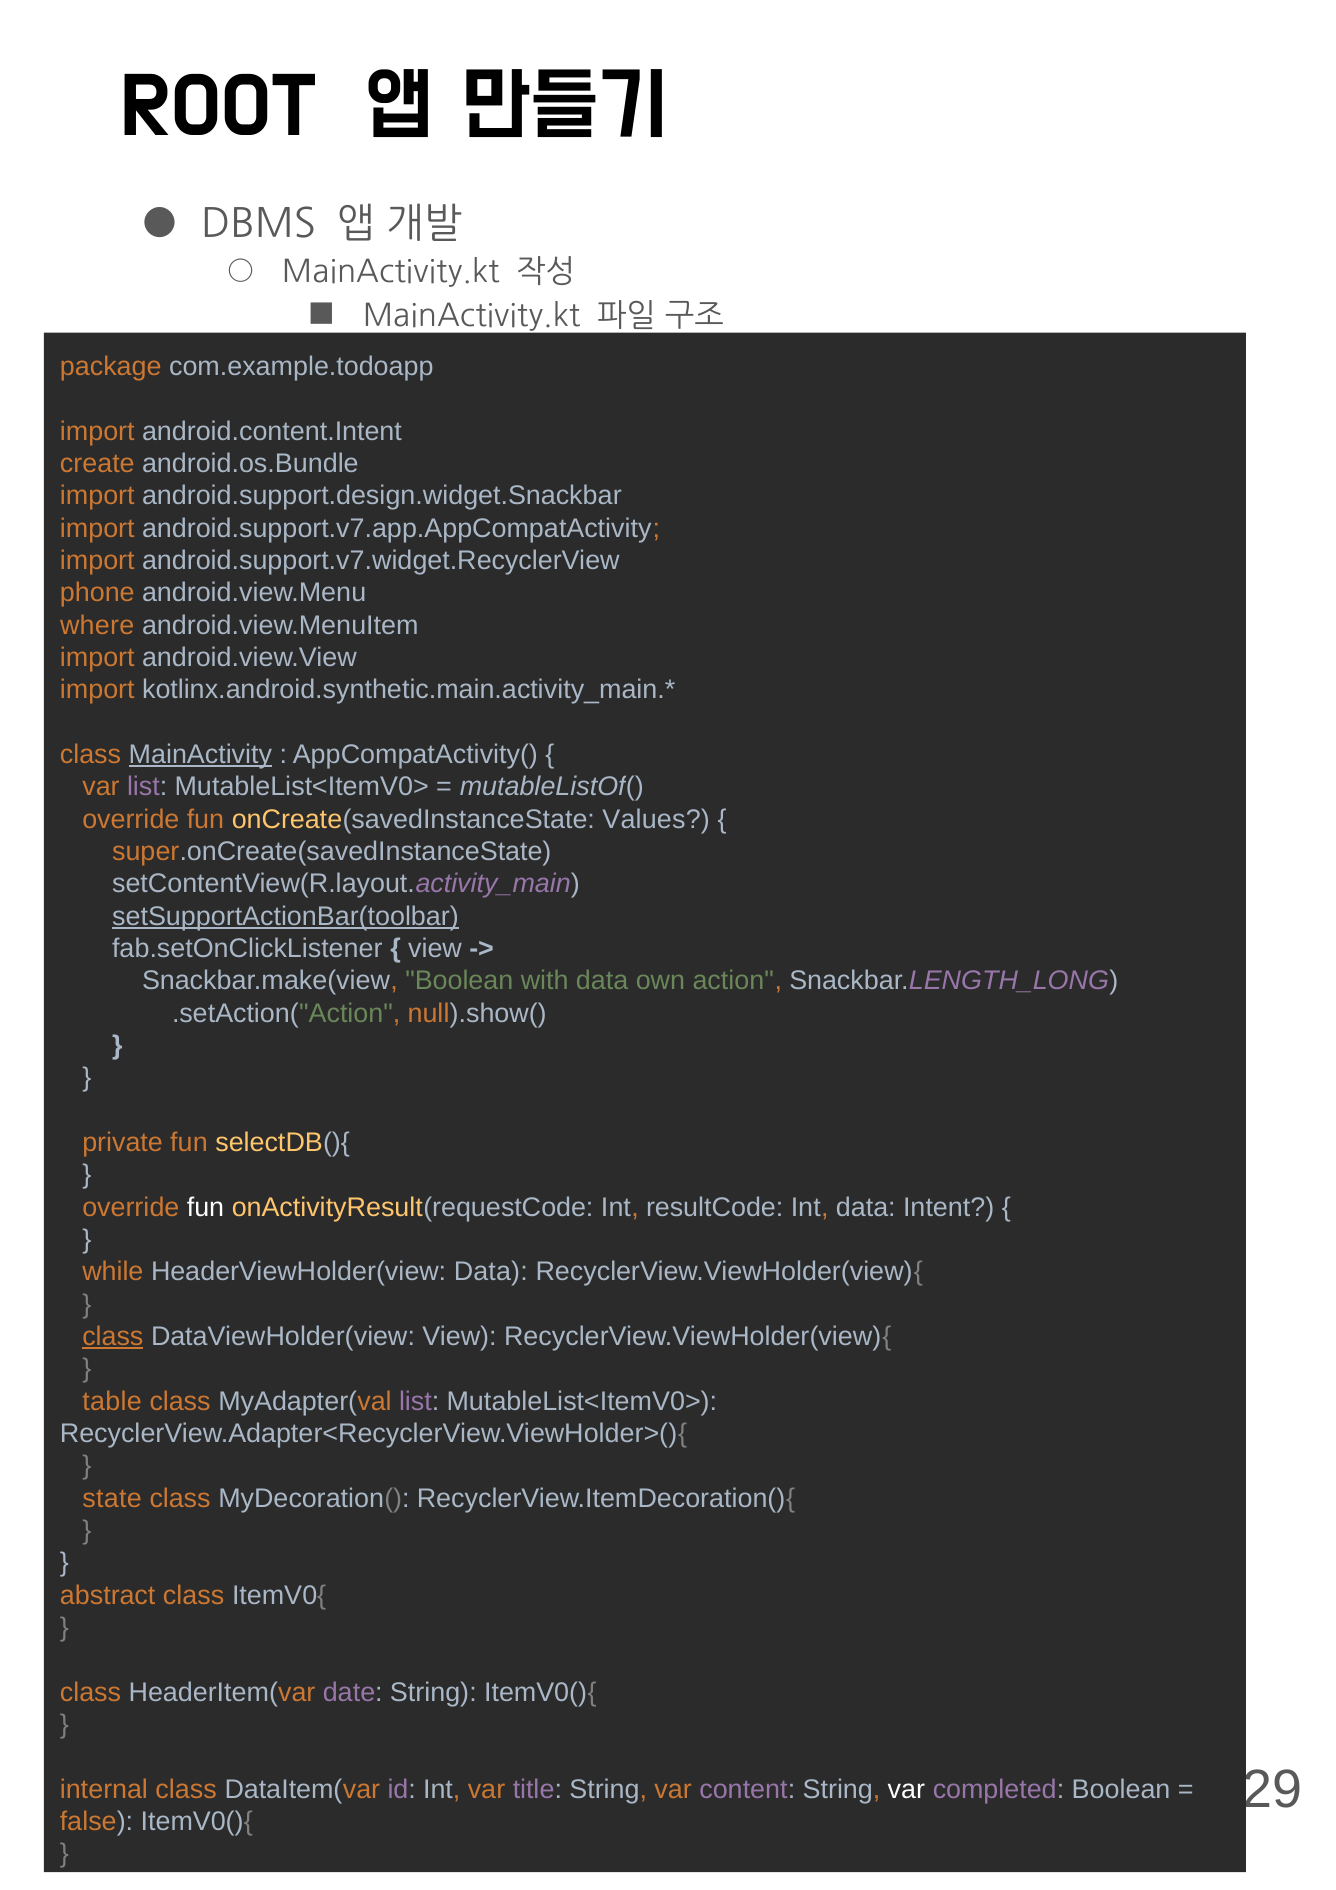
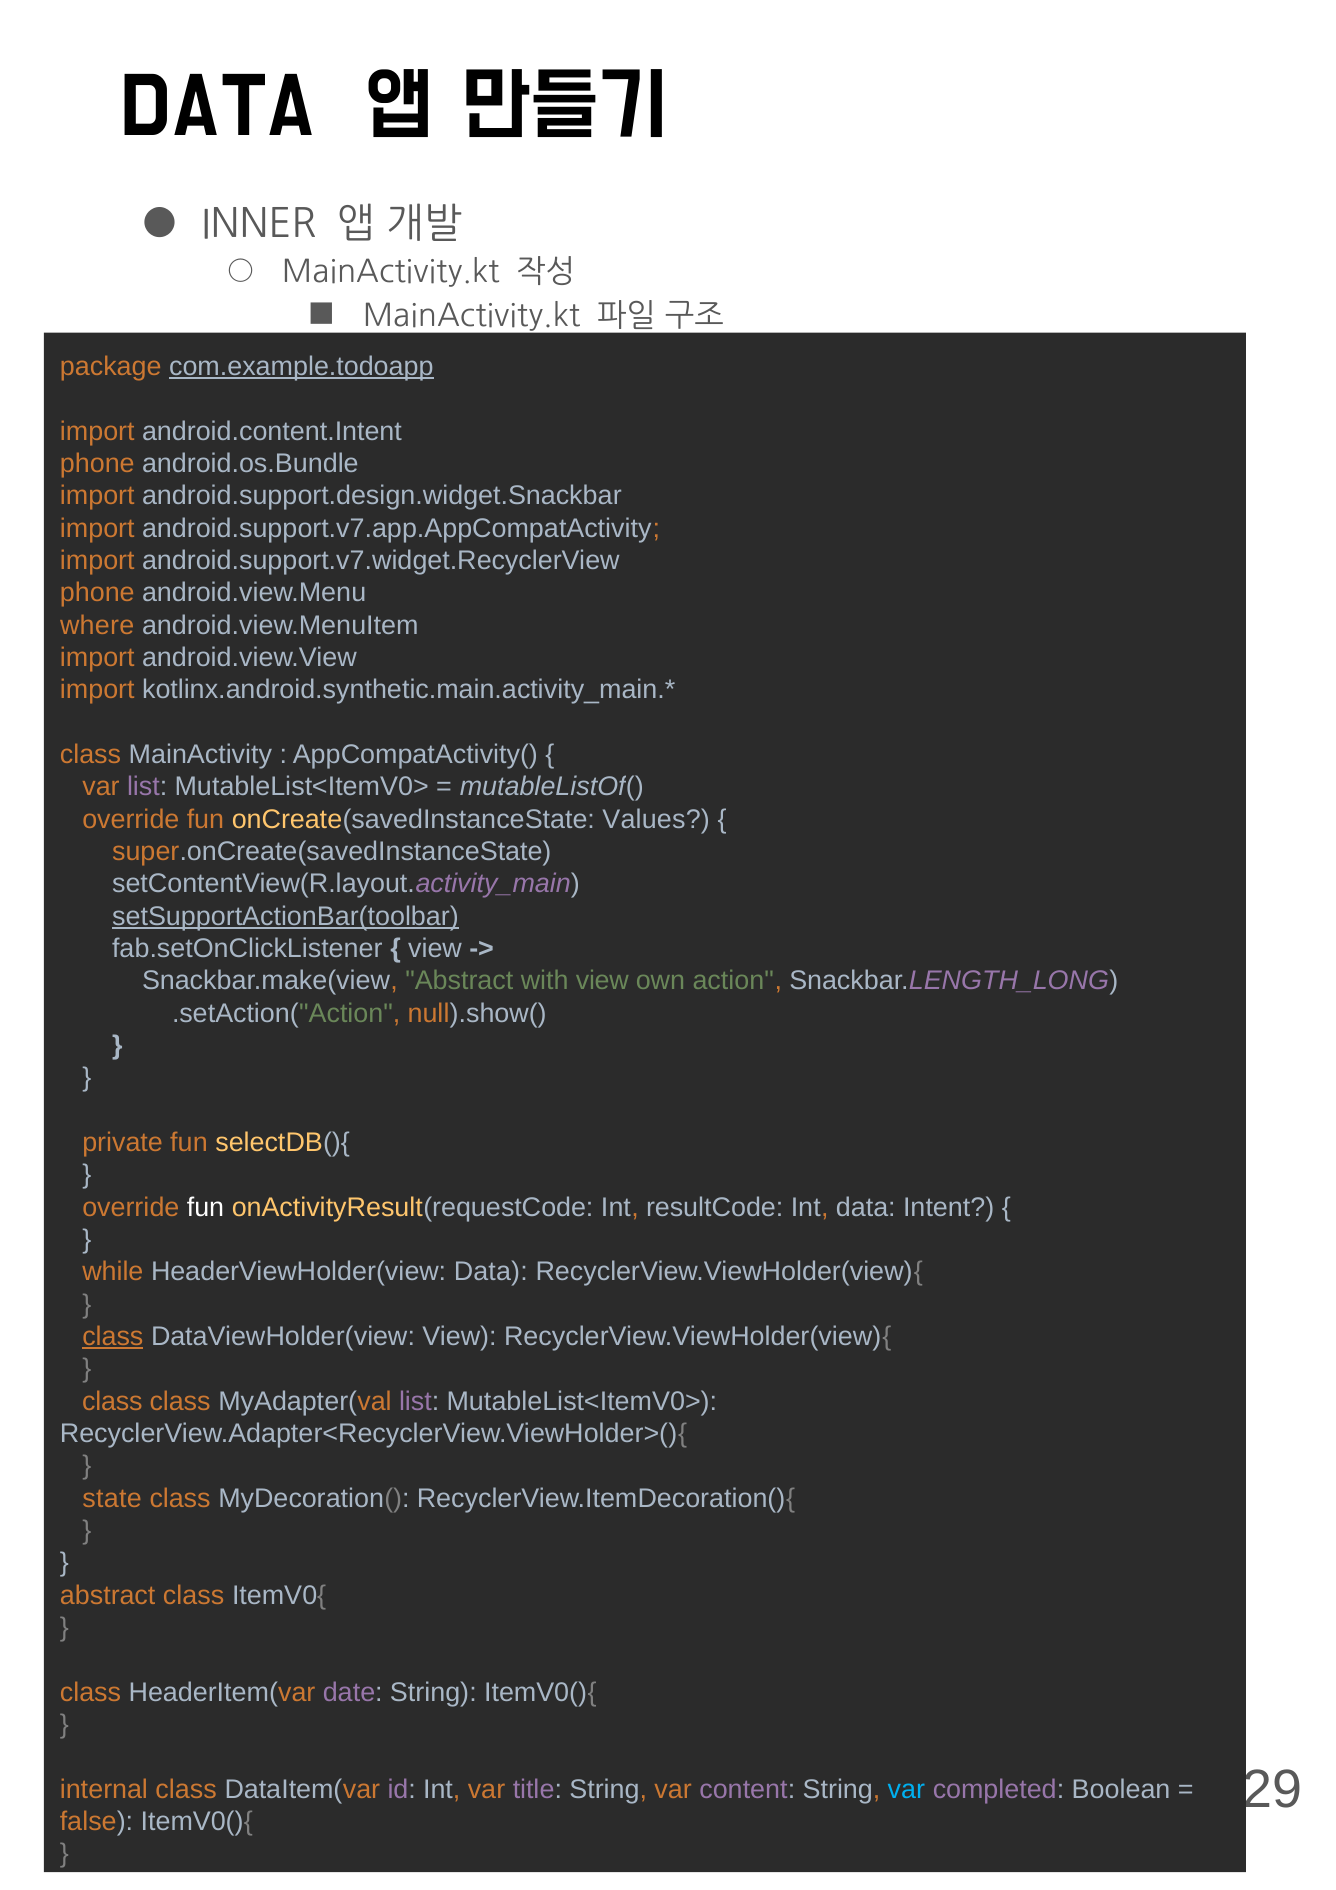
ROOT: ROOT -> DATA (218, 106)
DBMS: DBMS -> INNER (259, 224)
com.example.todoapp underline: none -> present (301, 367)
create: create -> phone (97, 464)
MainActivity underline: present -> none (200, 754)
Snackbar.make(view Boolean: Boolean -> Abstract (459, 981)
with data: data -> view (602, 981)
table: table -> class (112, 1401)
var colour: white -> light blue (906, 1789)
